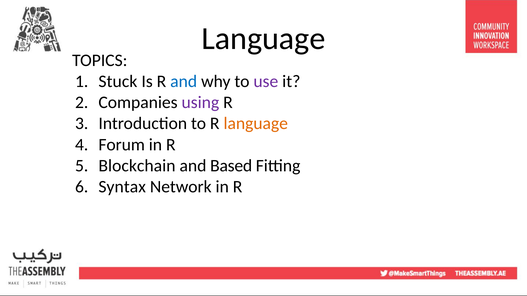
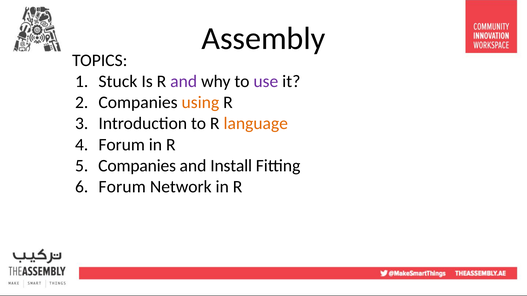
Language: Language -> Assembly (263, 39)
and colour: blue -> purple (184, 82)
using colour: purple -> orange (200, 103)
Blockchain: Blockchain -> Companies (137, 166)
Based: Based -> Install (231, 166)
Syntax: Syntax -> Forum (122, 187)
